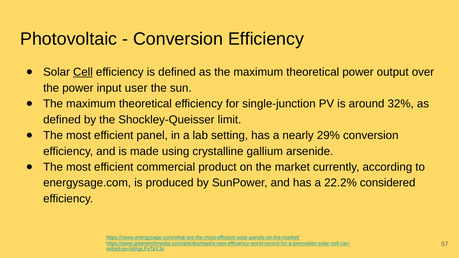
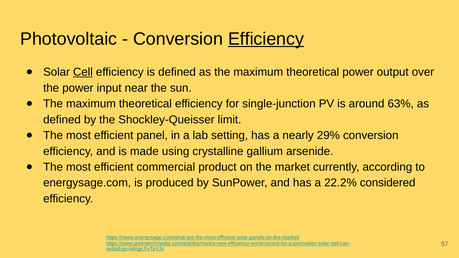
Efficiency underline: none -> present (266, 39)
user: user -> near (136, 88)
32%: 32% -> 63% (401, 104)
